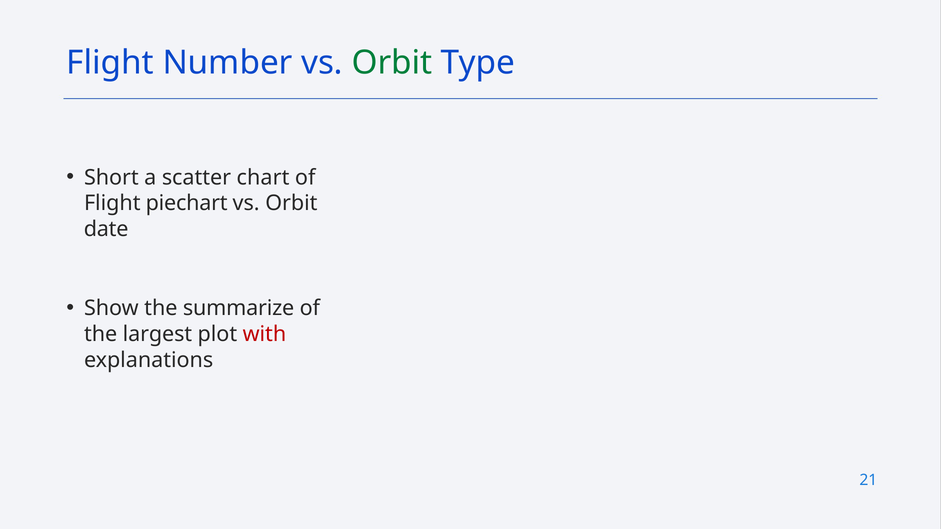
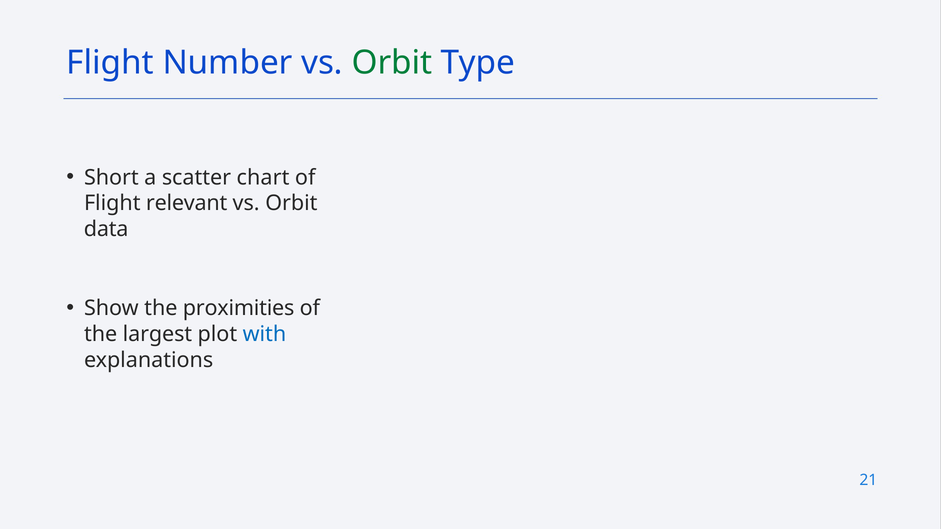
piechart: piechart -> relevant (187, 203)
date: date -> data (106, 229)
summarize: summarize -> proximities (239, 308)
with colour: red -> blue (264, 334)
